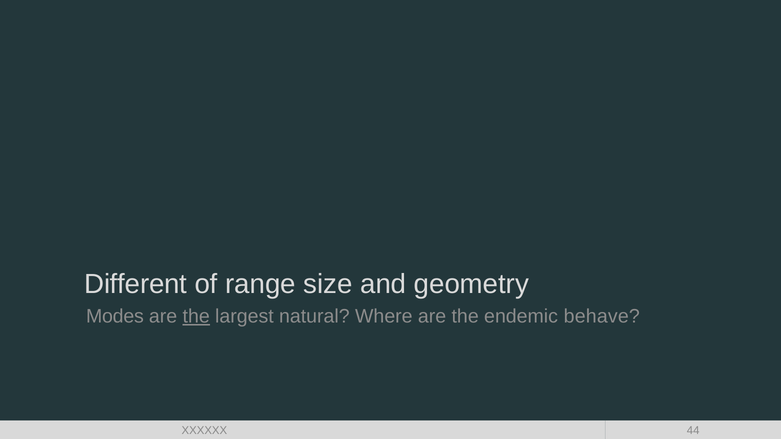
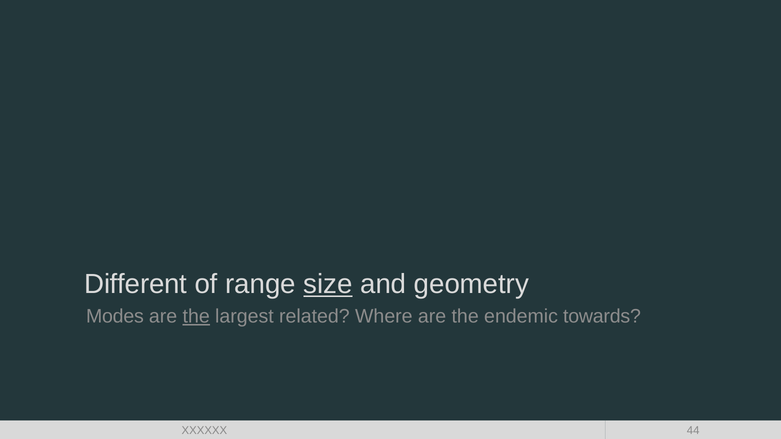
size underline: none -> present (328, 284)
natural: natural -> related (314, 317)
behave: behave -> towards (602, 317)
